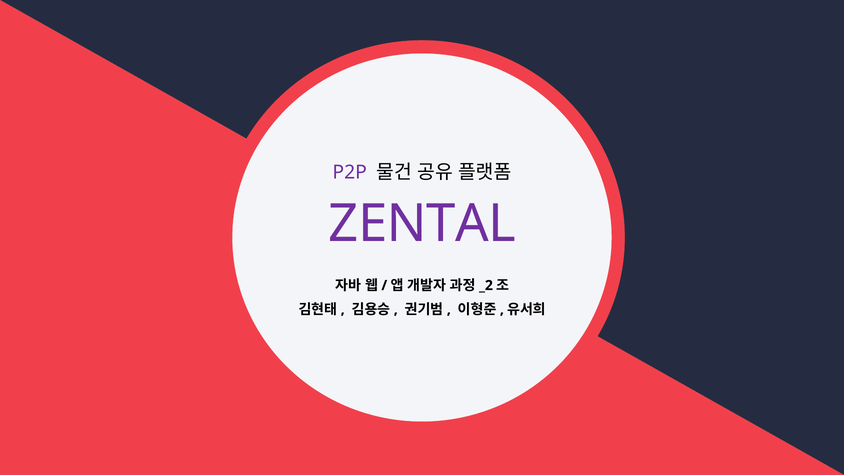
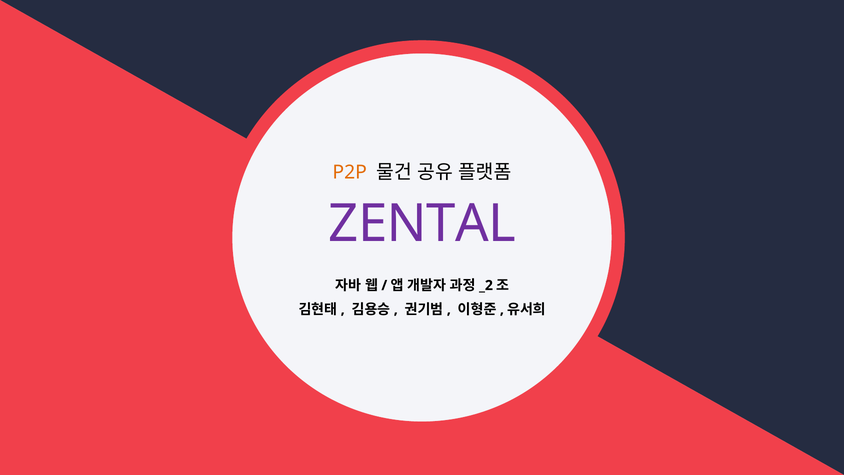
P2P colour: purple -> orange (350, 172)
